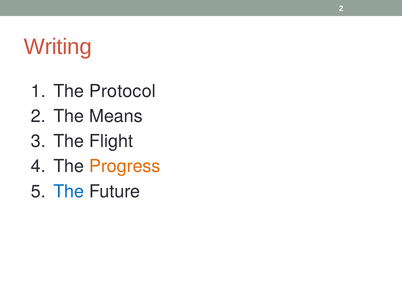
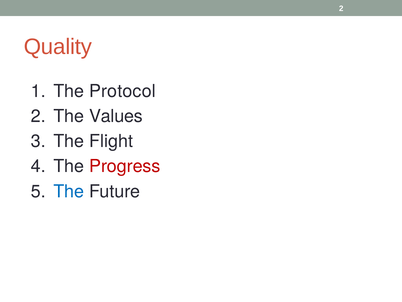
Writing: Writing -> Quality (58, 47)
Means: Means -> Values (116, 116)
Progress colour: orange -> red (125, 166)
